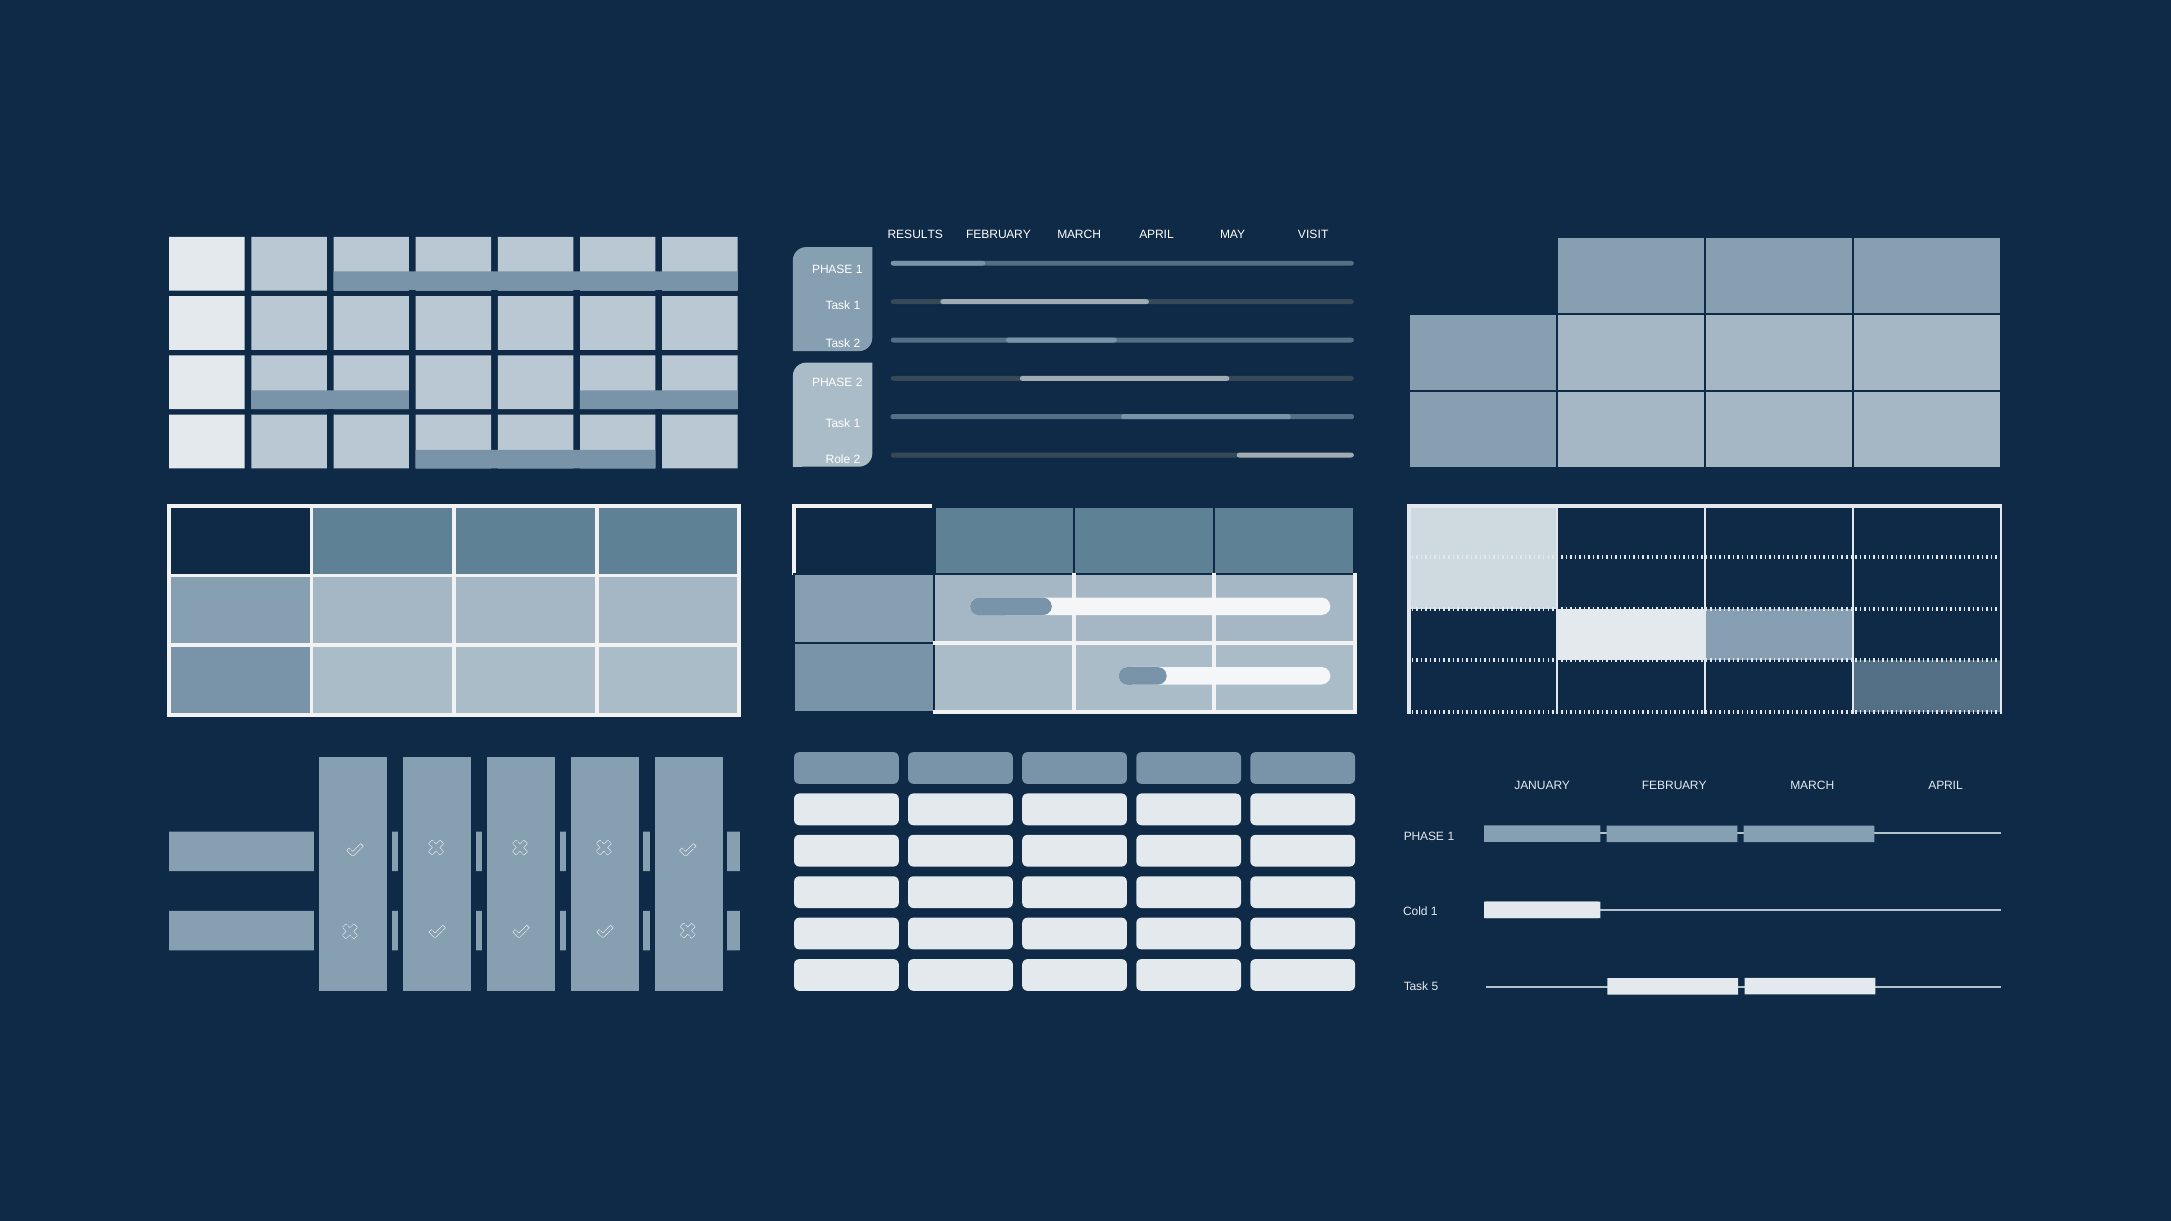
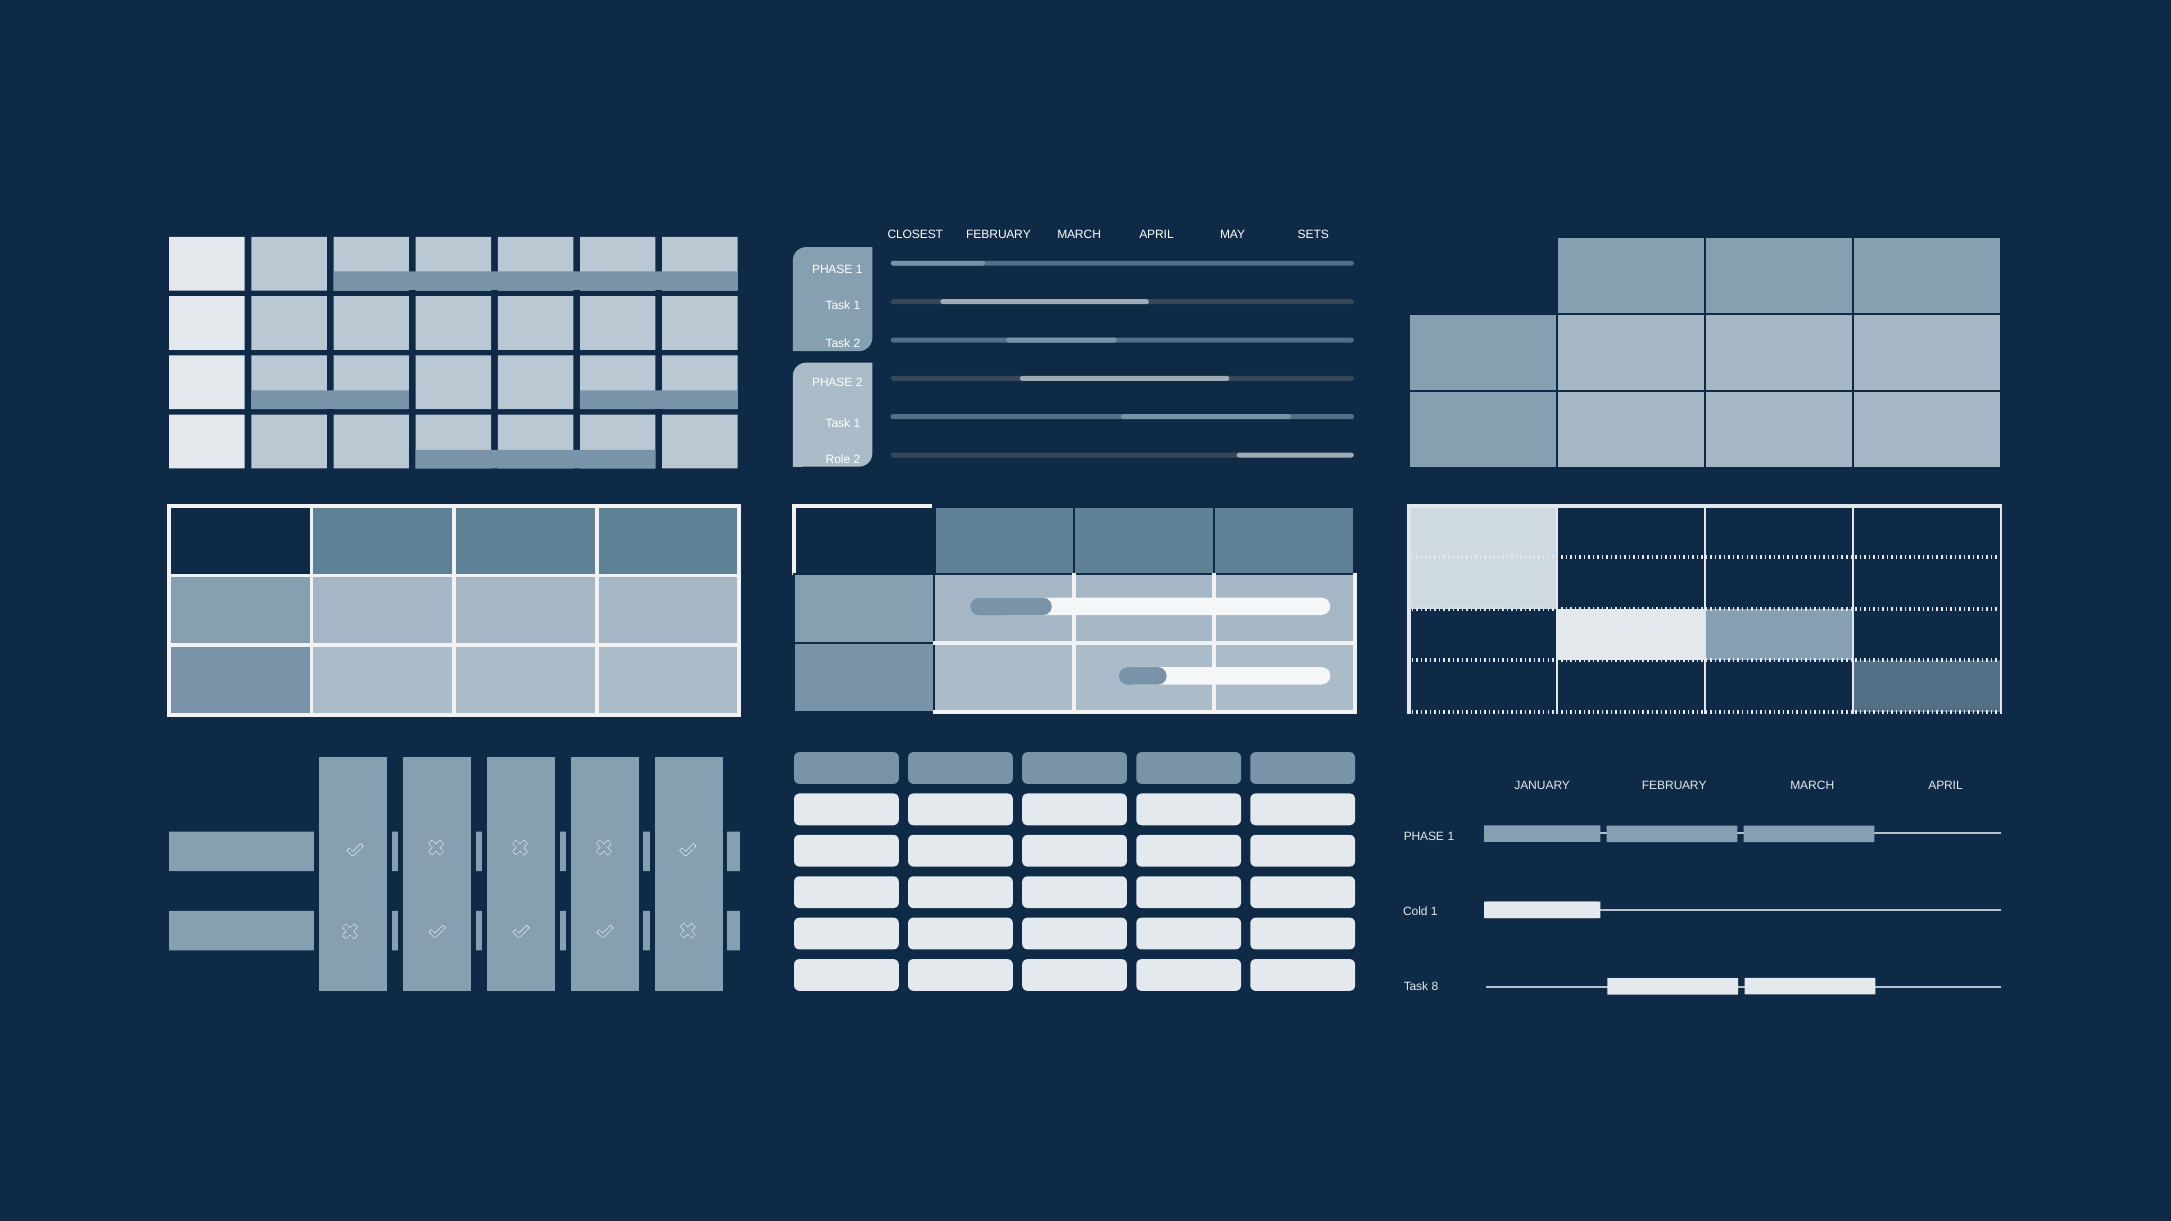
RESULTS: RESULTS -> CLOSEST (915, 234)
VISIT: VISIT -> SETS (1313, 234)
5: 5 -> 8 (1435, 987)
